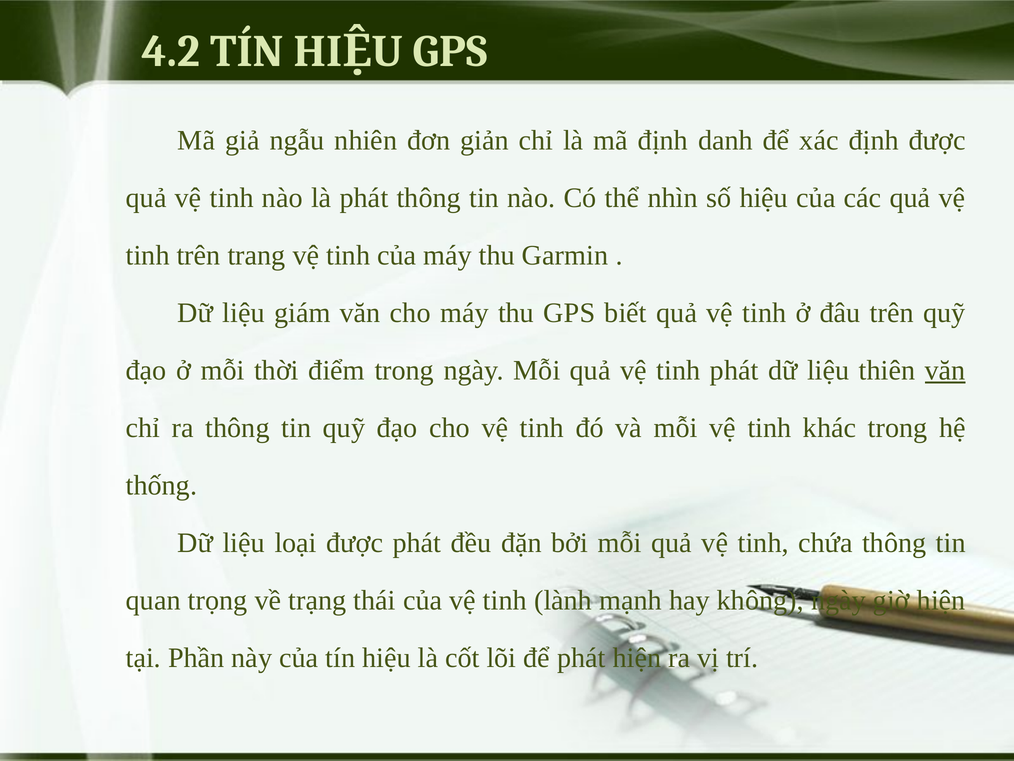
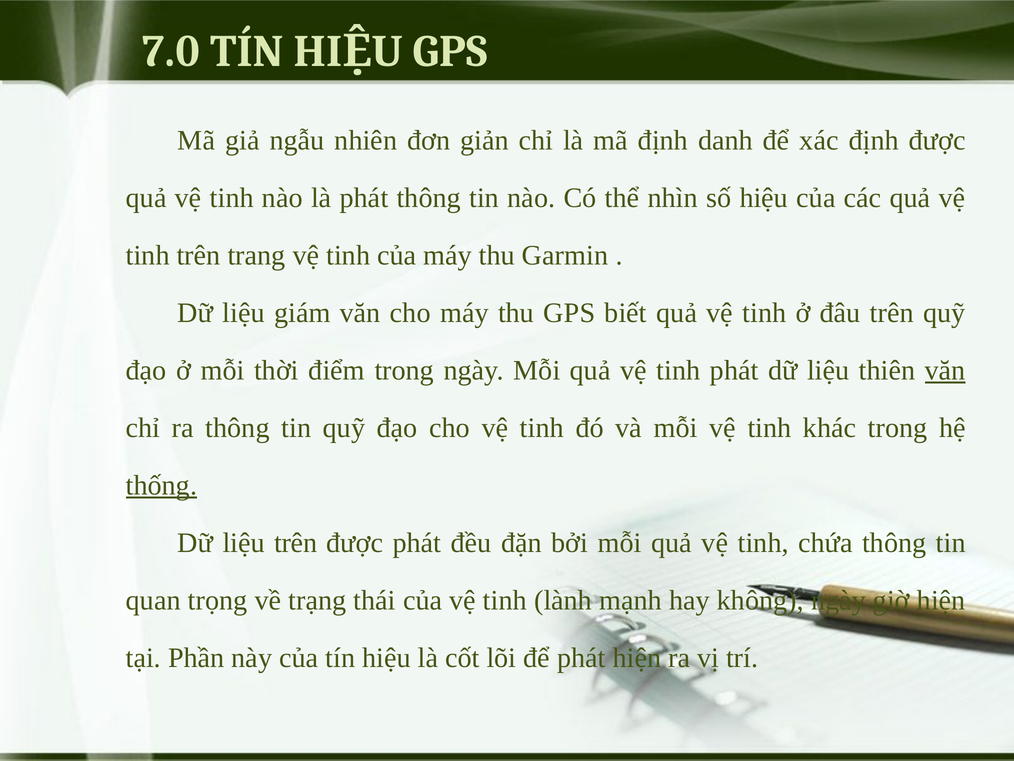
4.2: 4.2 -> 7.0 (171, 51)
thống underline: none -> present (161, 485)
liệu loại: loại -> trên (296, 542)
